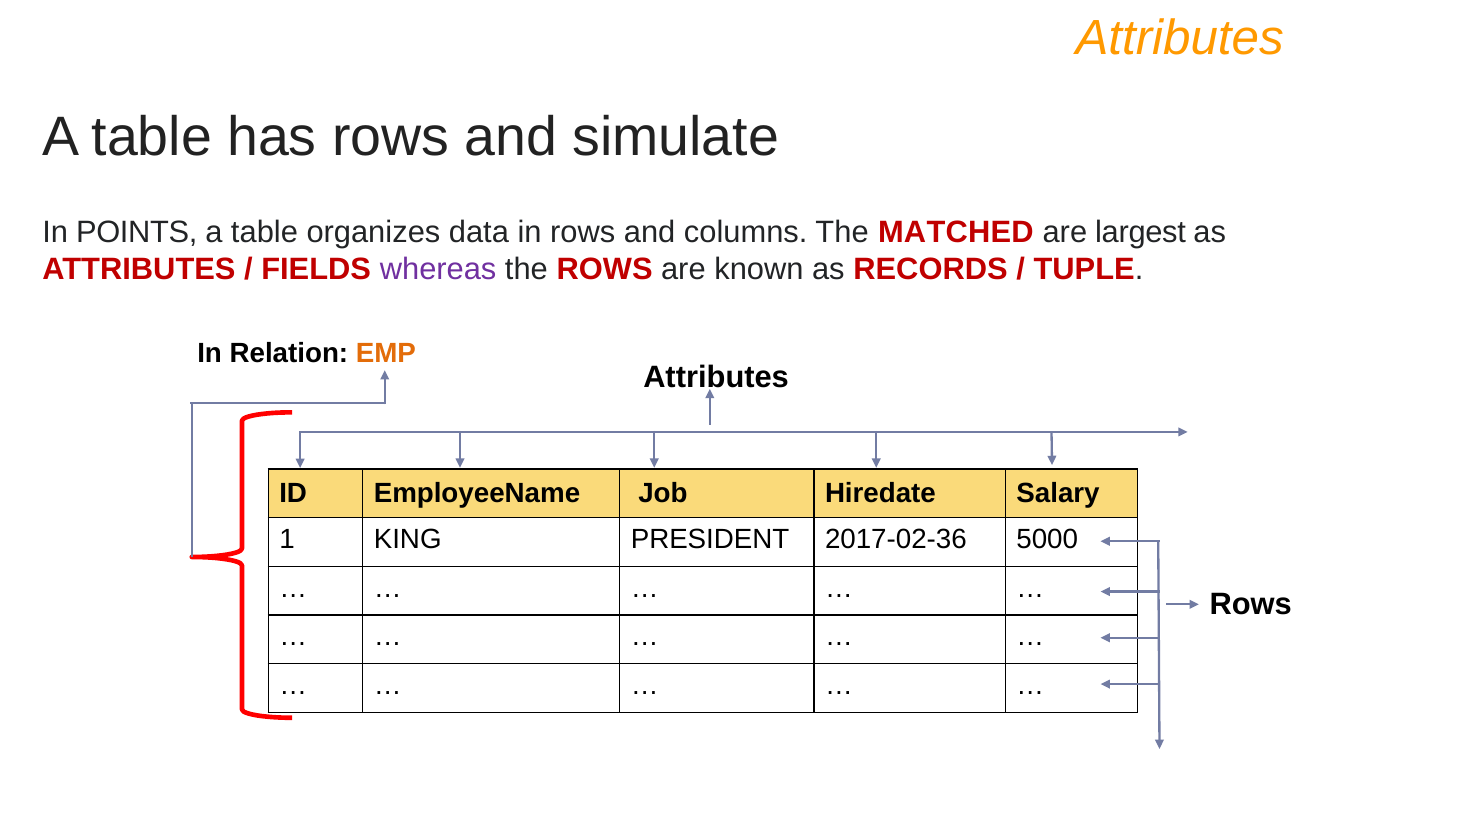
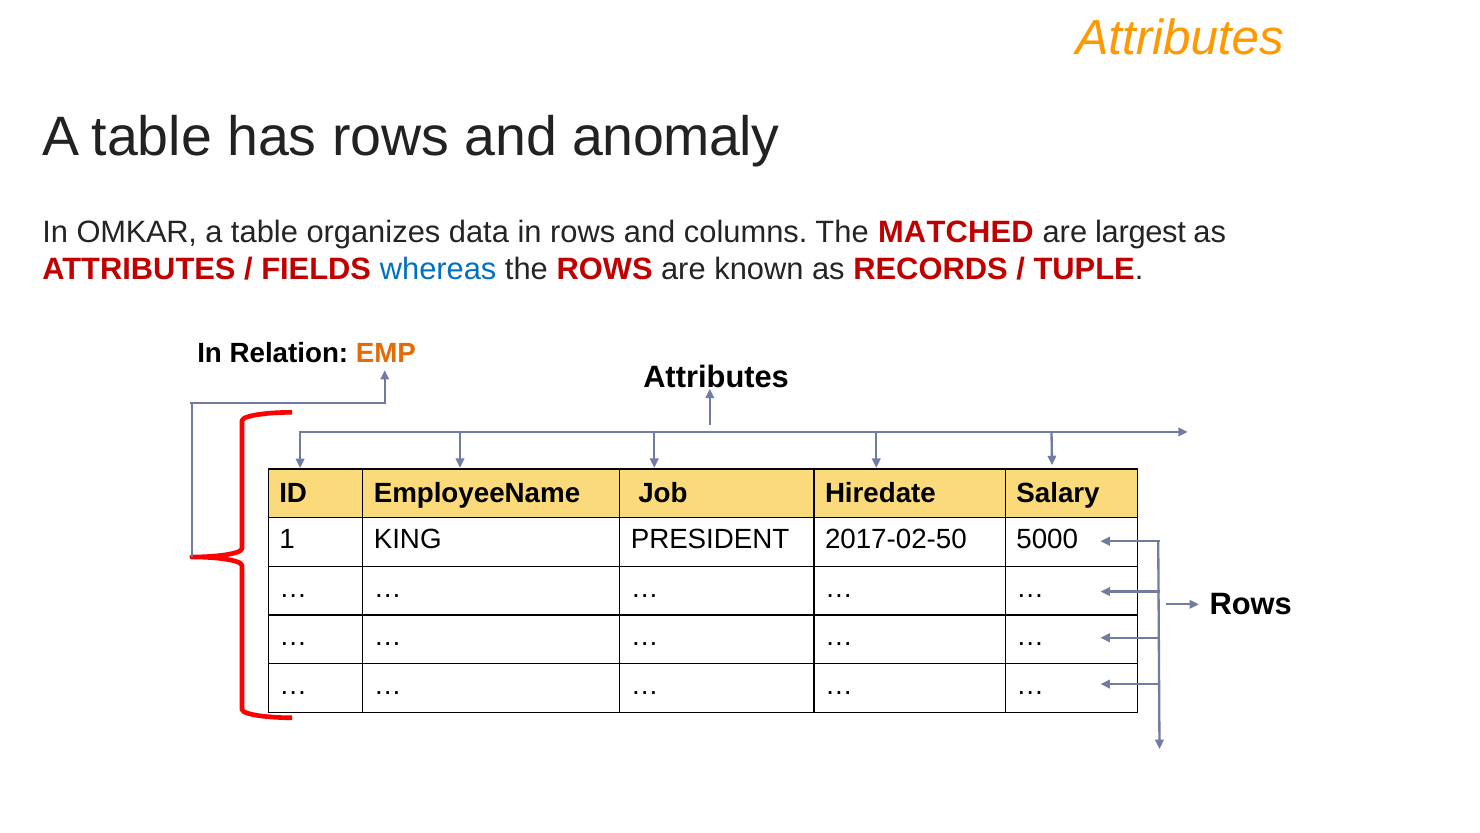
simulate: simulate -> anomaly (676, 137)
POINTS: POINTS -> OMKAR (137, 233)
whereas colour: purple -> blue (438, 270)
2017-02-36: 2017-02-36 -> 2017-02-50 (896, 539)
